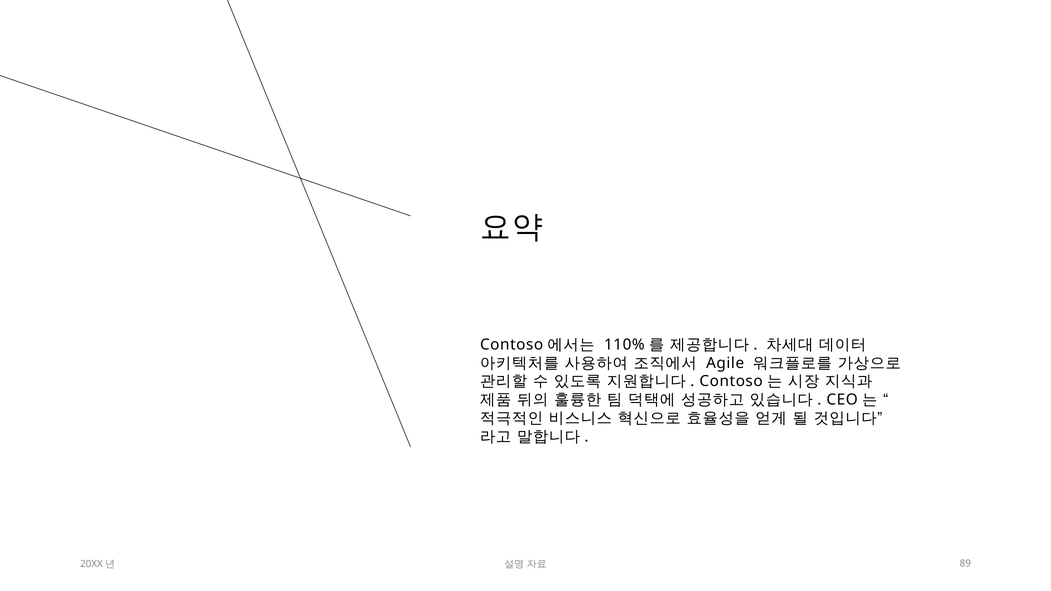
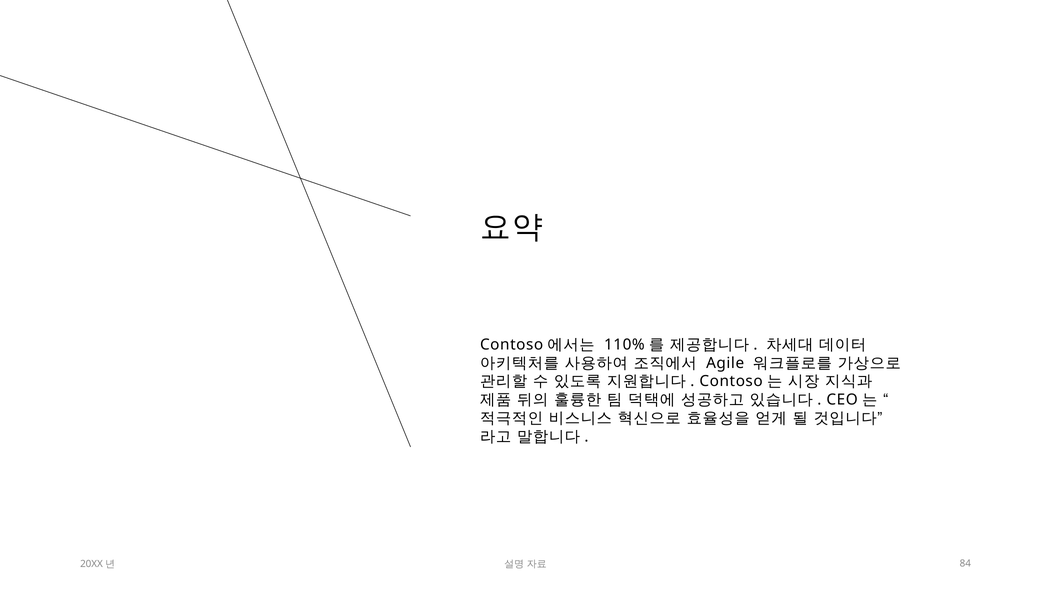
89: 89 -> 84 (965, 564)
